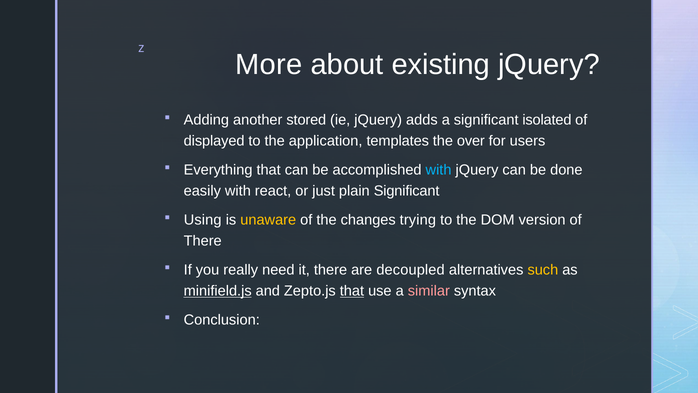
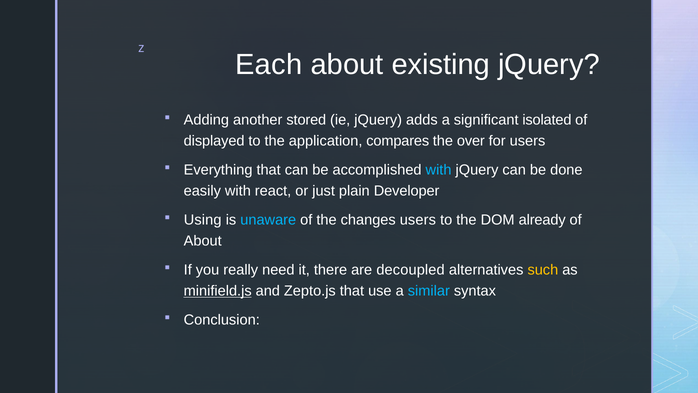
More: More -> Each (269, 64)
templates: templates -> compares (398, 141)
plain Significant: Significant -> Developer (407, 191)
unaware colour: yellow -> light blue (268, 220)
changes trying: trying -> users (418, 220)
version: version -> already (542, 220)
There: There -> About (203, 241)
that underline: present -> none (352, 291)
similar colour: pink -> light blue (429, 291)
